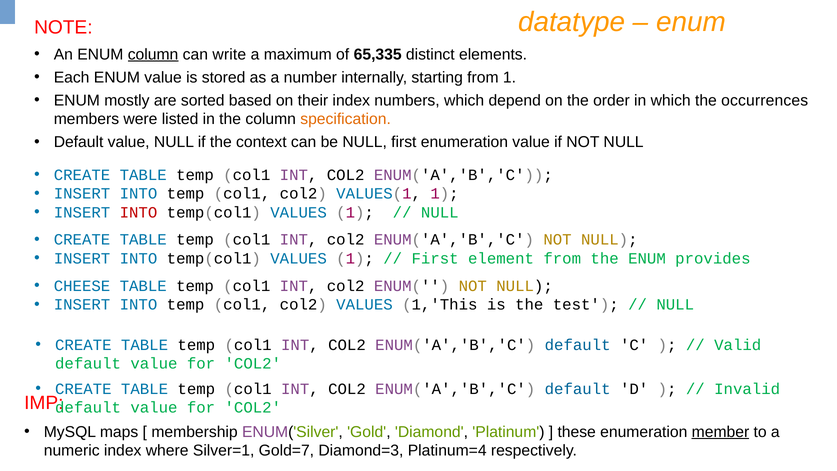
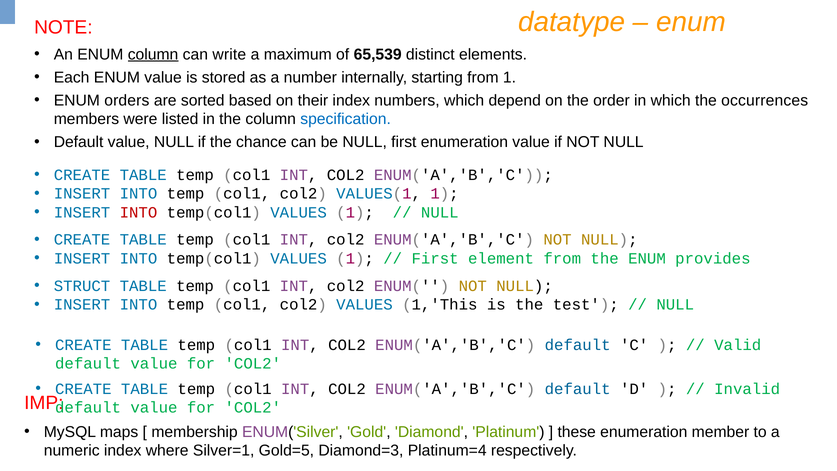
65,335: 65,335 -> 65,539 (378, 54)
mostly: mostly -> orders (127, 100)
specification colour: orange -> blue (346, 119)
context: context -> chance (261, 142)
CHEESE: CHEESE -> STRUCT (82, 286)
member underline: present -> none (720, 432)
Gold=7: Gold=7 -> Gold=5 (286, 451)
